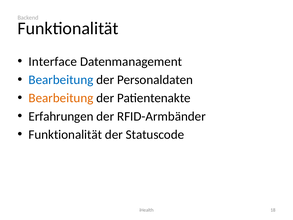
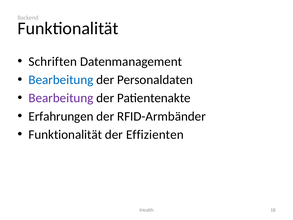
Interface: Interface -> Schriften (53, 61)
Bearbeitung colour: orange -> purple (61, 98)
Statuscode: Statuscode -> Effizienten (155, 134)
